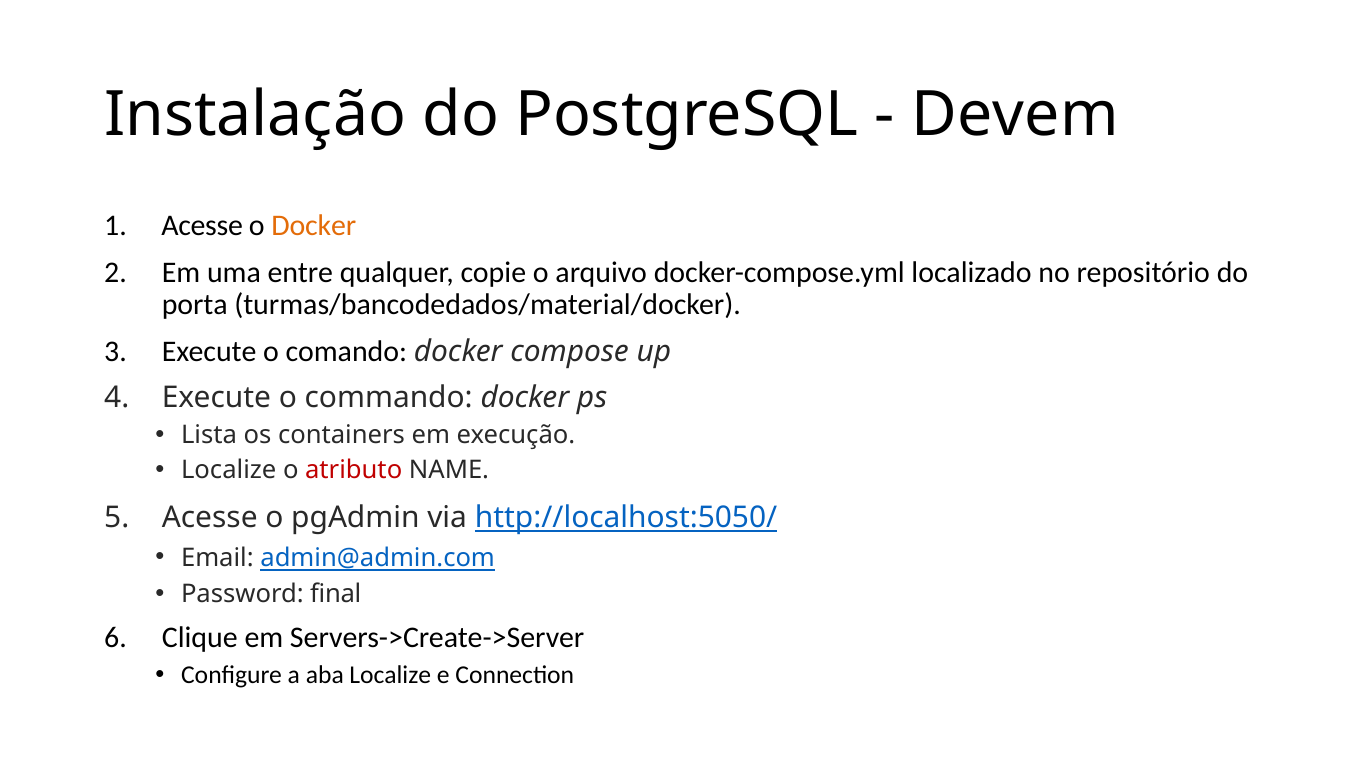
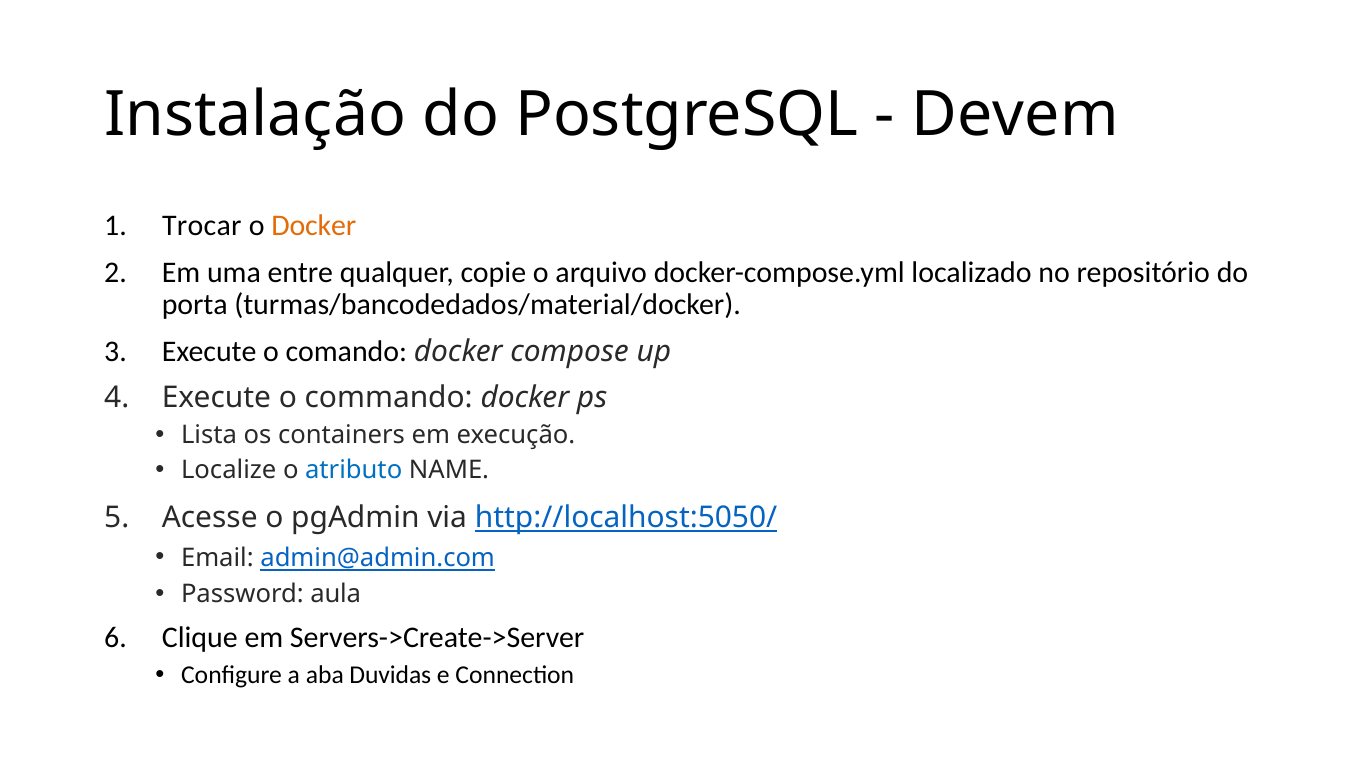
Acesse: Acesse -> Trocar (202, 226)
atributo colour: red -> blue (354, 470)
final: final -> aula (336, 594)
aba Localize: Localize -> Duvidas (390, 675)
